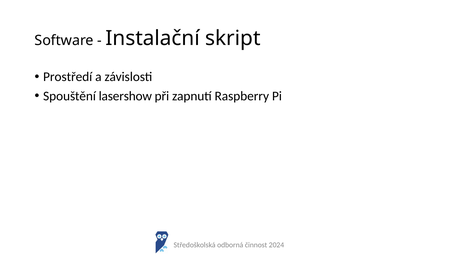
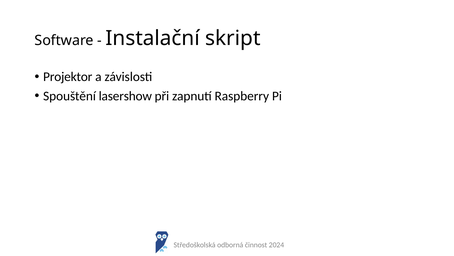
Prostředí: Prostředí -> Projektor (68, 77)
